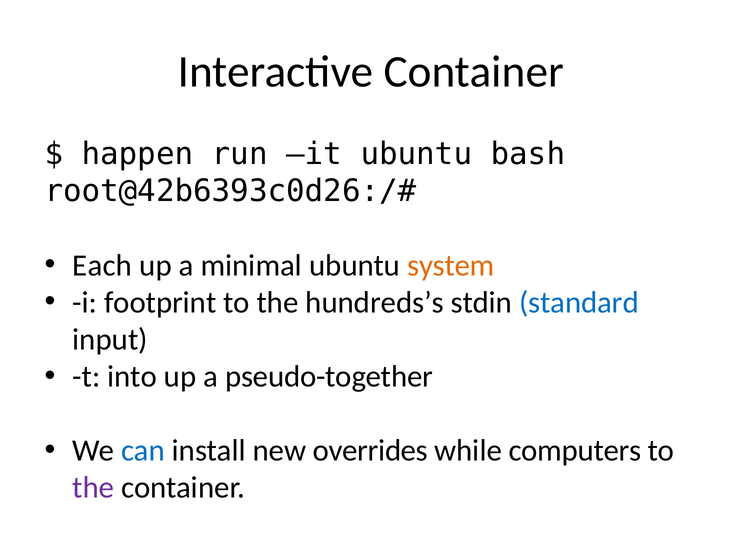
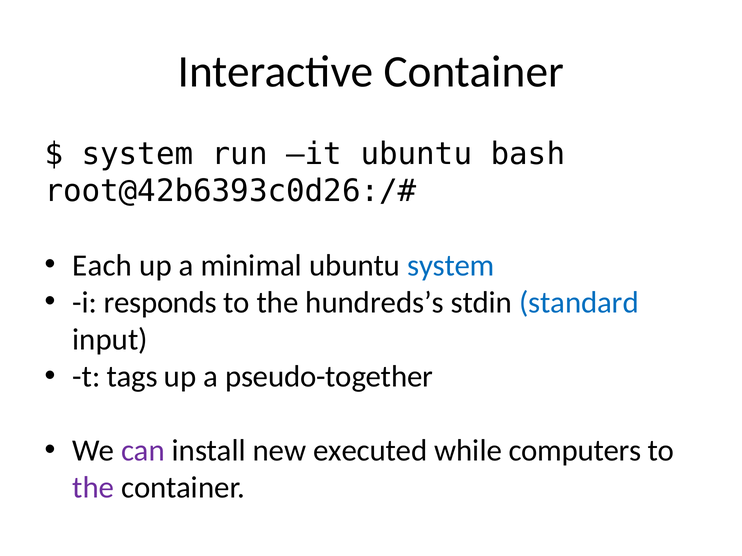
happen: happen -> system (137, 154)
system colour: orange -> blue (451, 266)
footprint: footprint -> responds (160, 303)
into: into -> tags (132, 377)
can colour: blue -> purple (143, 451)
overrides: overrides -> executed (370, 451)
